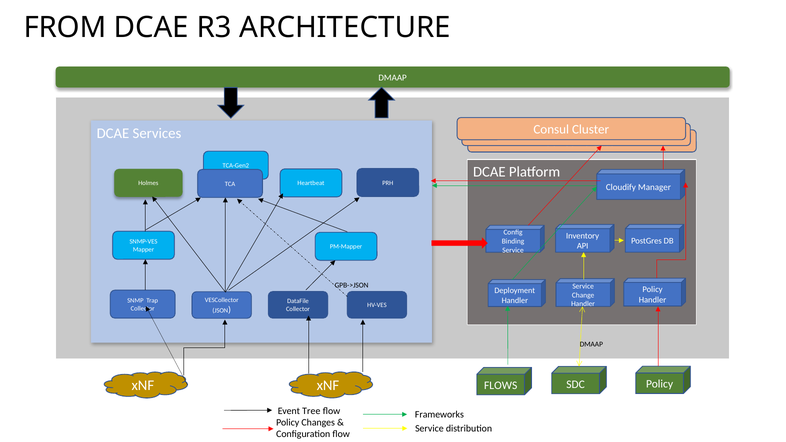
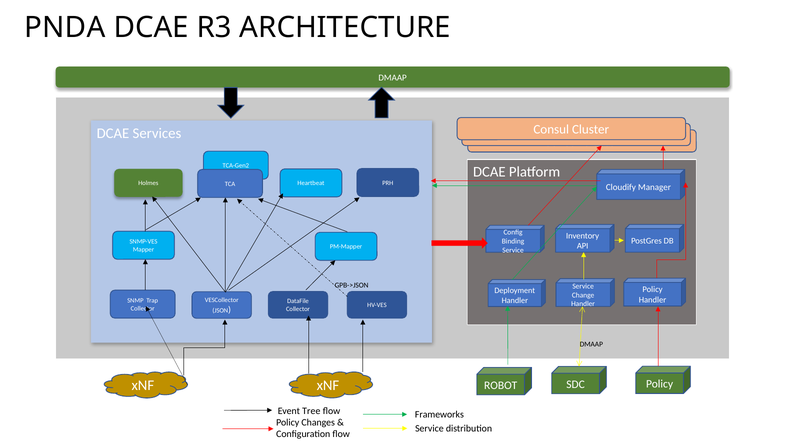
FROM: FROM -> PNDA (65, 27)
FLOWS: FLOWS -> ROBOT (501, 385)
